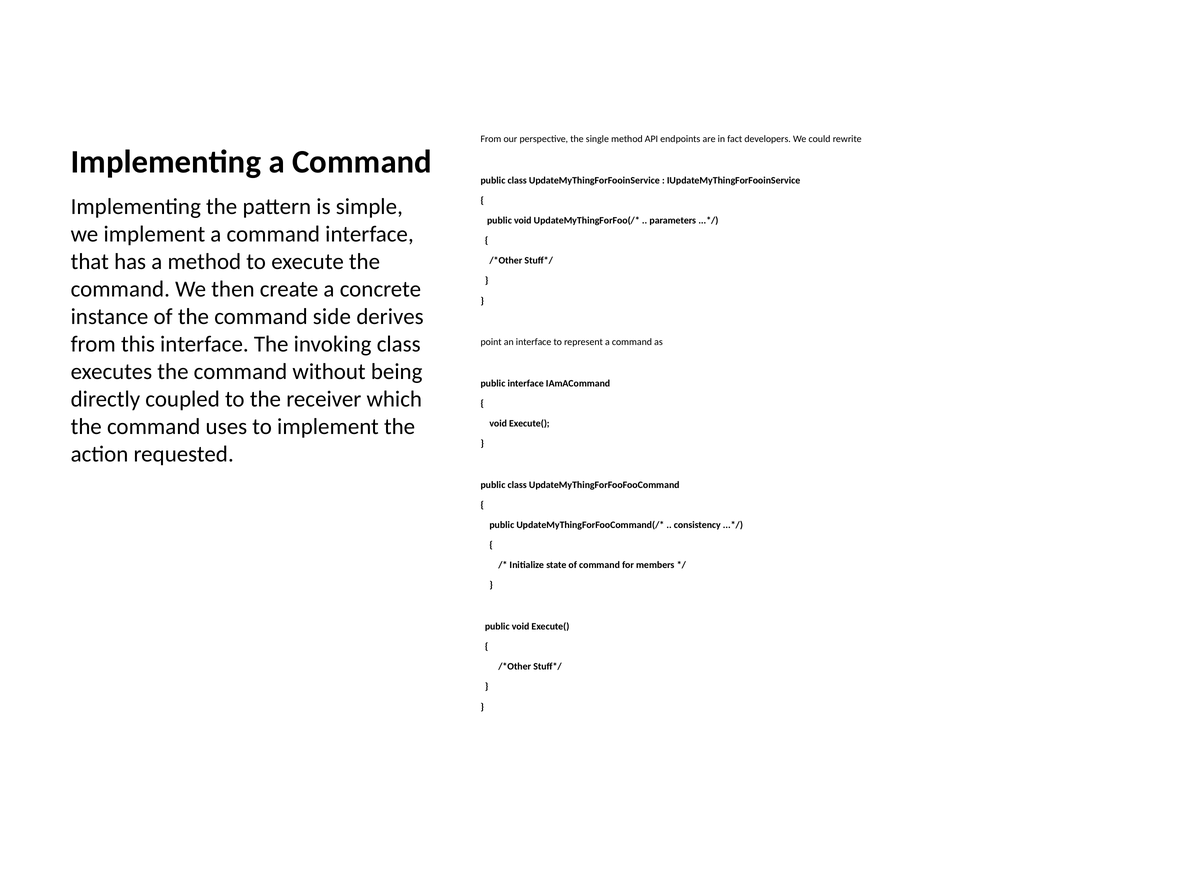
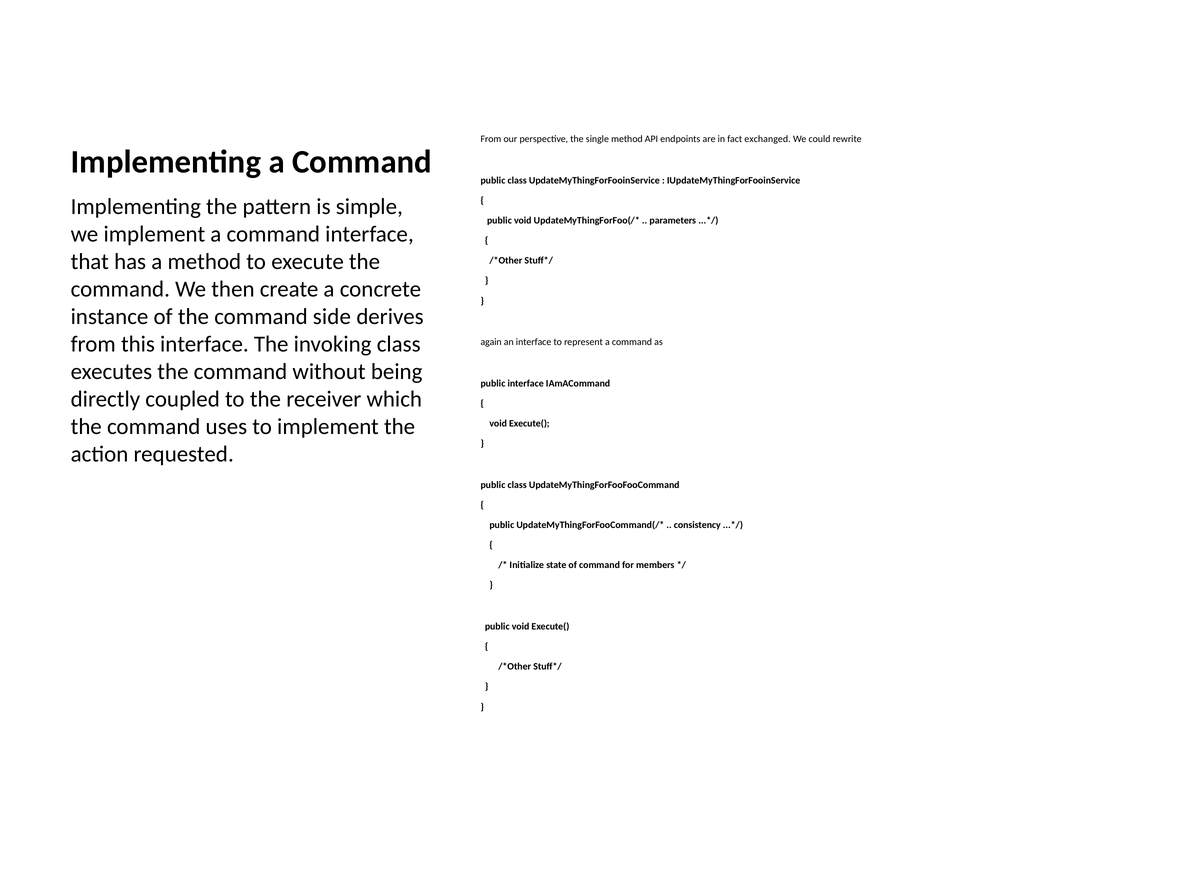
developers: developers -> exchanged (768, 139)
point: point -> again (491, 342)
